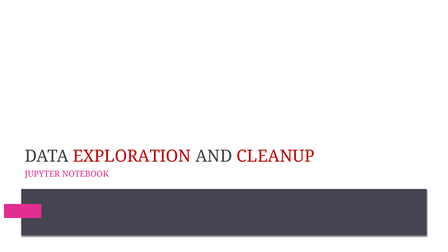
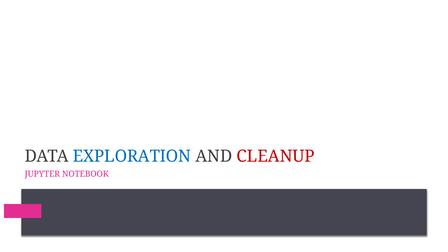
EXPLORATION colour: red -> blue (132, 156)
